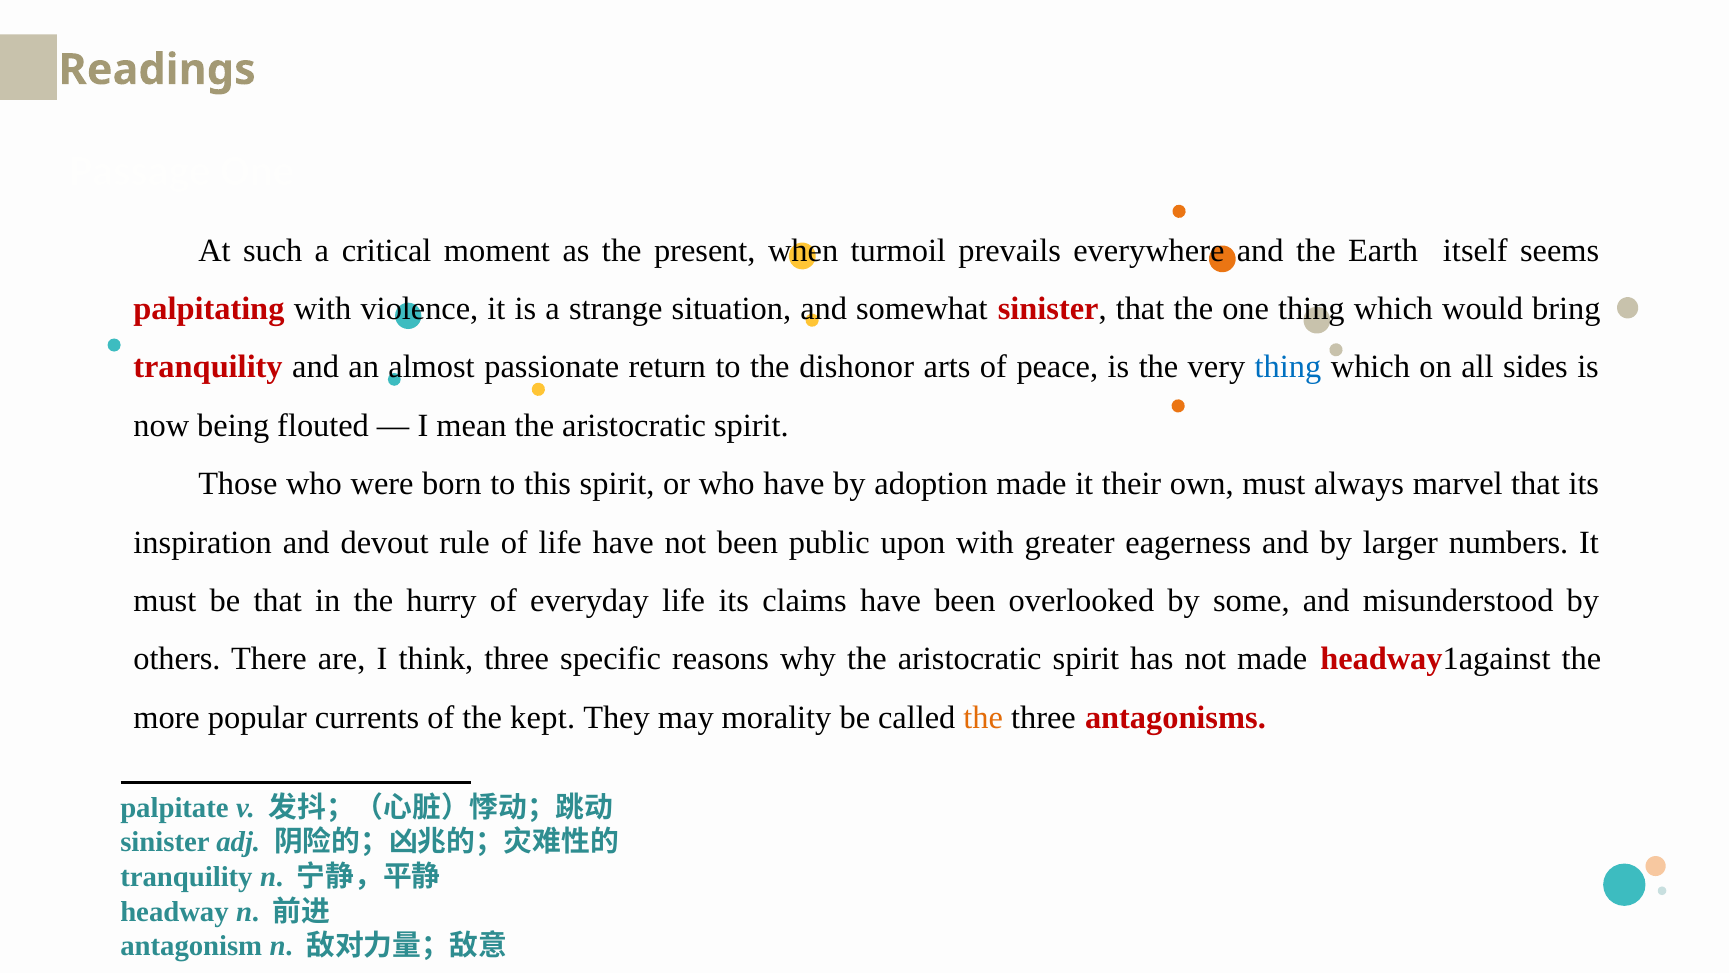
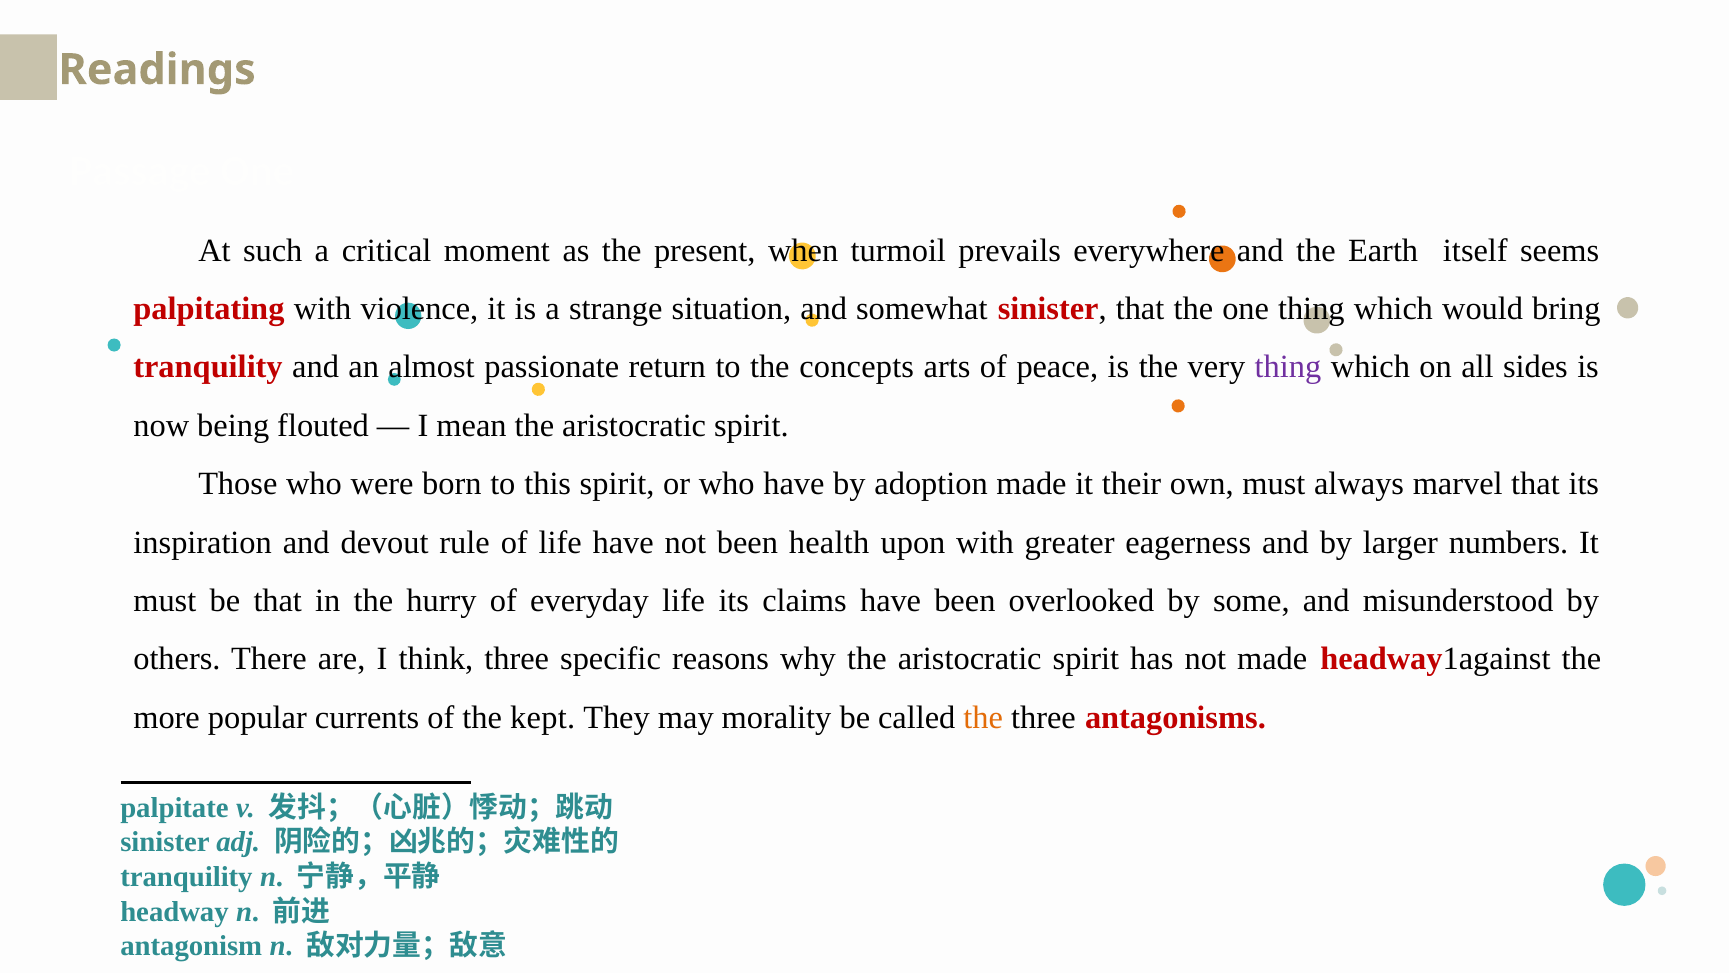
dishonor: dishonor -> concepts (857, 367)
thing colour: blue -> purple (1288, 367)
public: public -> health (829, 542)
